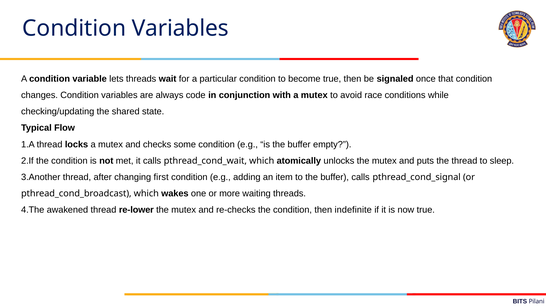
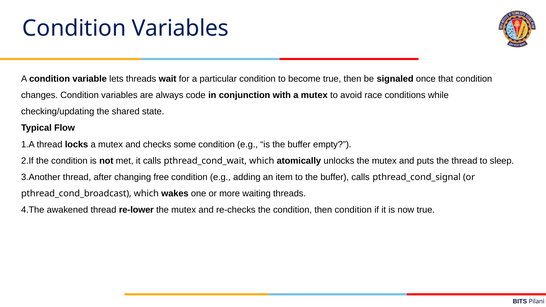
first: first -> free (161, 177)
then indefinite: indefinite -> condition (353, 210)
